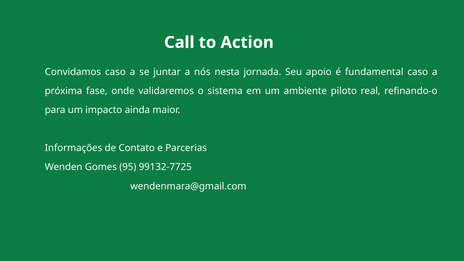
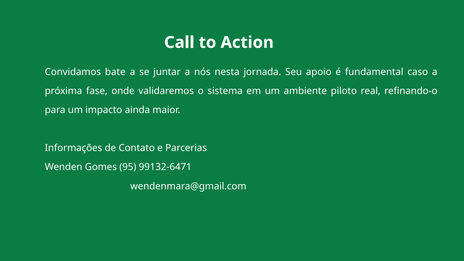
Convidamos caso: caso -> bate (115, 72)
99132-7725: 99132-7725 -> 99132-6471 (165, 167)
